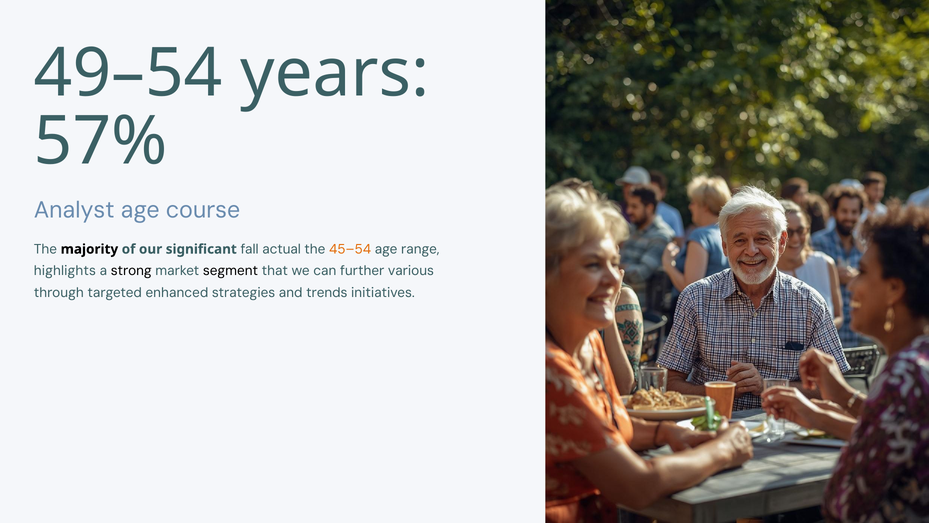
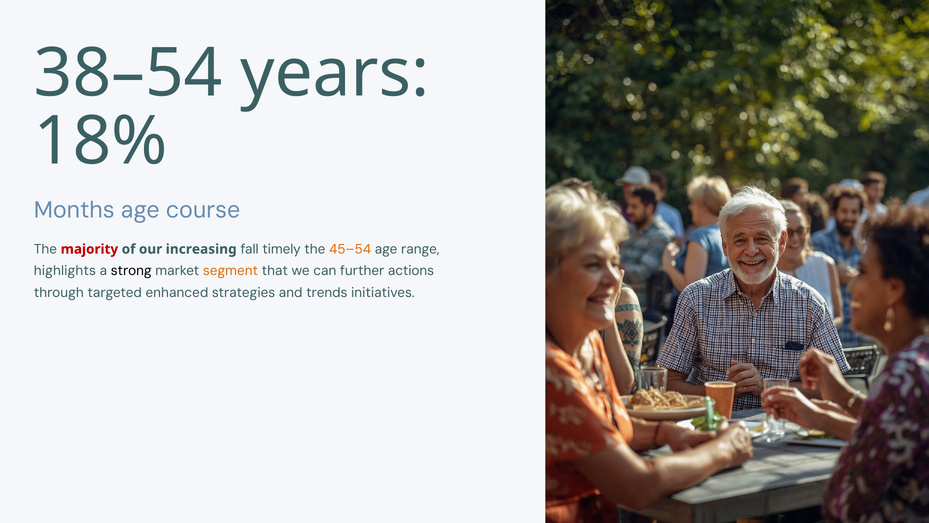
49–54: 49–54 -> 38–54 (128, 73)
57%: 57% -> 18% (101, 141)
Analyst: Analyst -> Months (74, 210)
majority colour: black -> red (89, 249)
significant: significant -> increasing (201, 249)
actual: actual -> timely (282, 249)
segment colour: black -> orange (231, 271)
various: various -> actions (411, 271)
